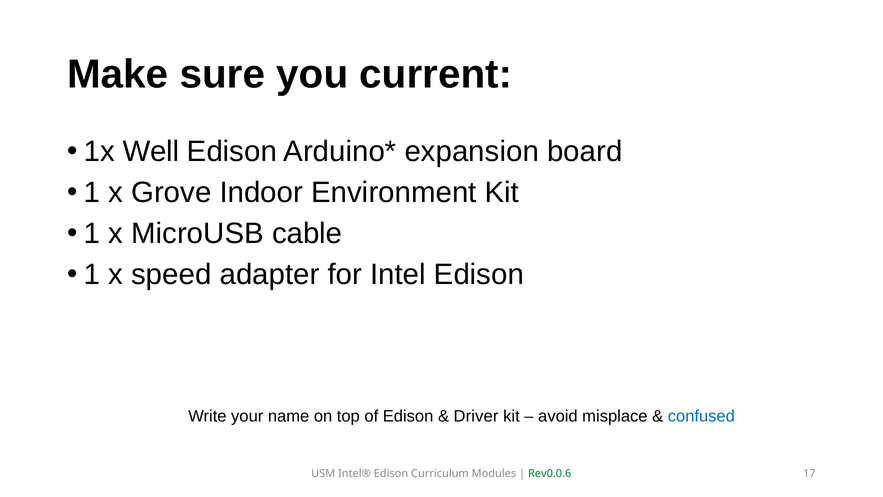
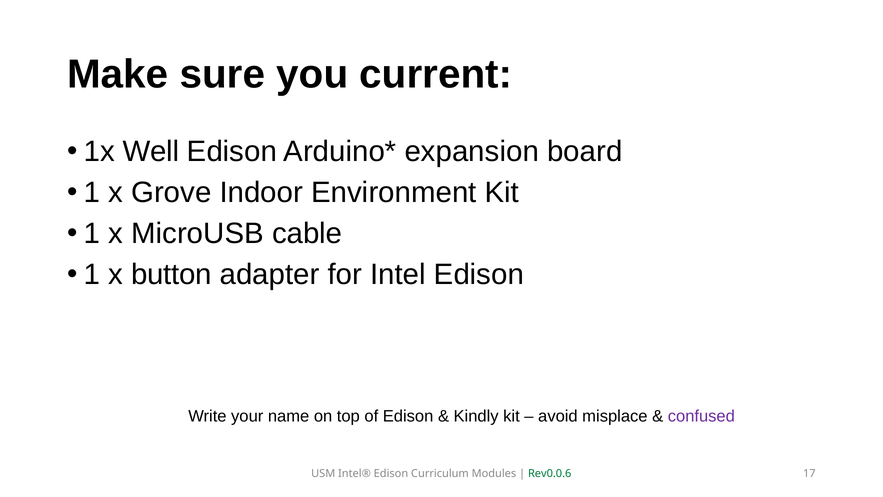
speed: speed -> button (171, 274)
Driver: Driver -> Kindly (476, 416)
confused colour: blue -> purple (701, 416)
